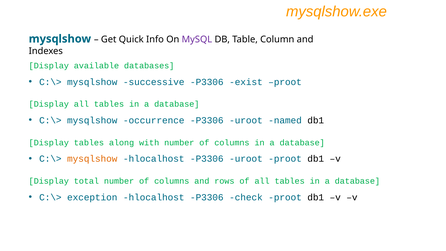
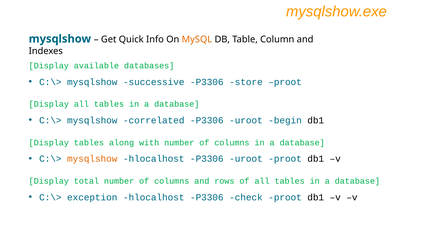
MySQL colour: purple -> orange (197, 39)
exist: exist -> store (246, 82)
occurrence: occurrence -> correlated (154, 120)
named: named -> begin (285, 120)
